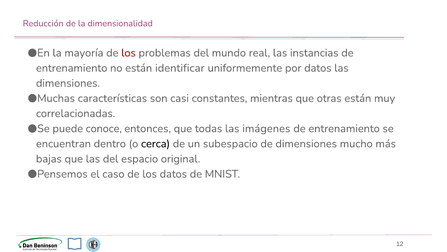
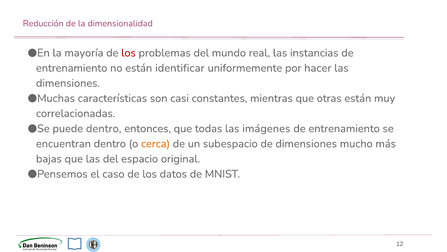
por datos: datos -> hacer (318, 68)
puede conoce: conoce -> dentro (104, 128)
cerca colour: black -> orange (155, 143)
